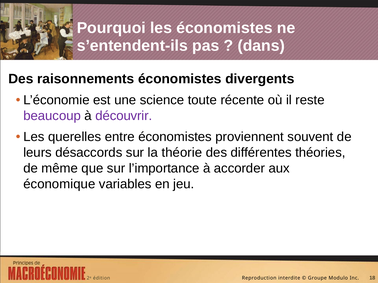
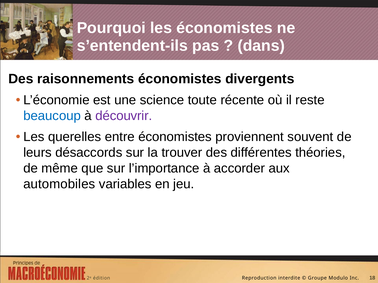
beaucoup colour: purple -> blue (52, 116)
théorie: théorie -> trouver (182, 153)
économique: économique -> automobiles (59, 184)
